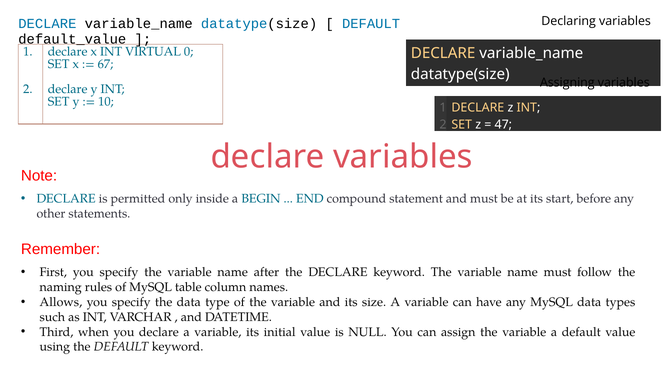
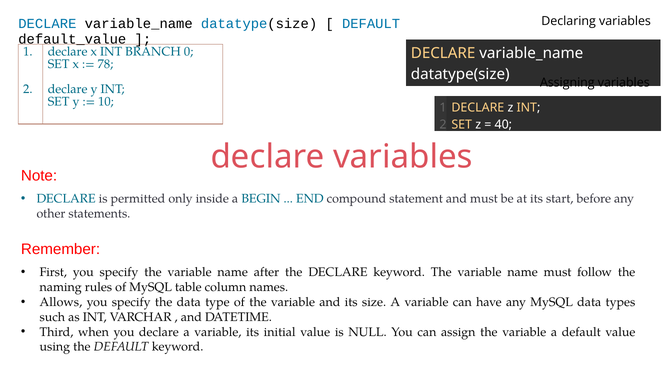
VIRTUAL: VIRTUAL -> BRANCH (153, 52)
67: 67 -> 78 (105, 64)
47: 47 -> 40 (503, 125)
